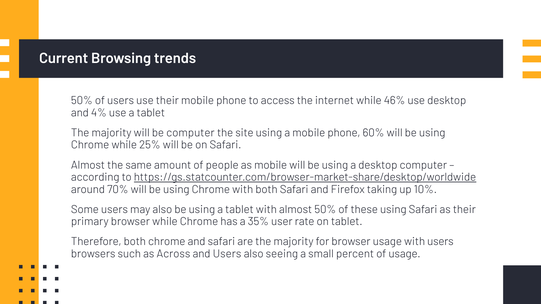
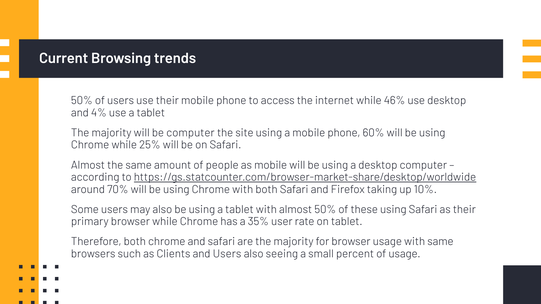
with users: users -> same (440, 242)
Across: Across -> Clients (173, 254)
